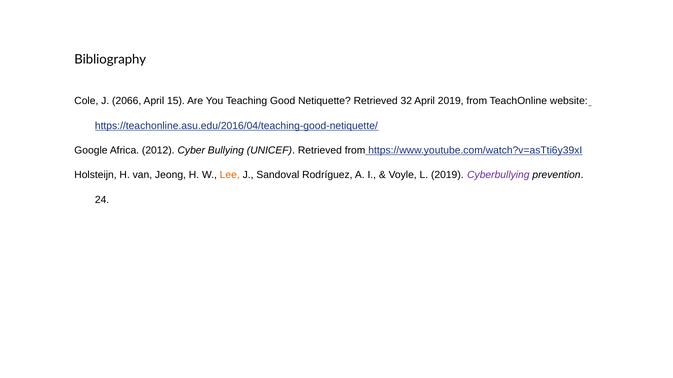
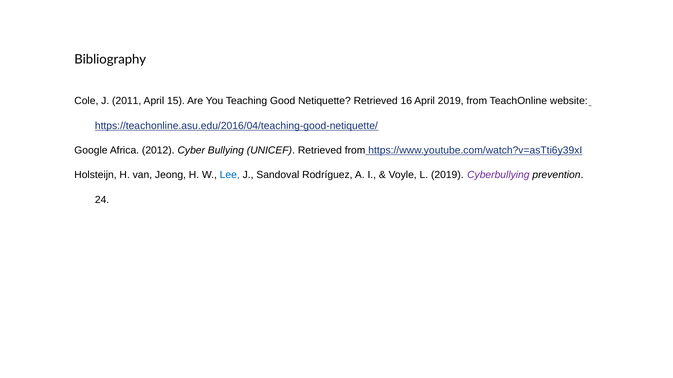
2066: 2066 -> 2011 (127, 101)
32: 32 -> 16 (406, 101)
Lee colour: orange -> blue (230, 175)
